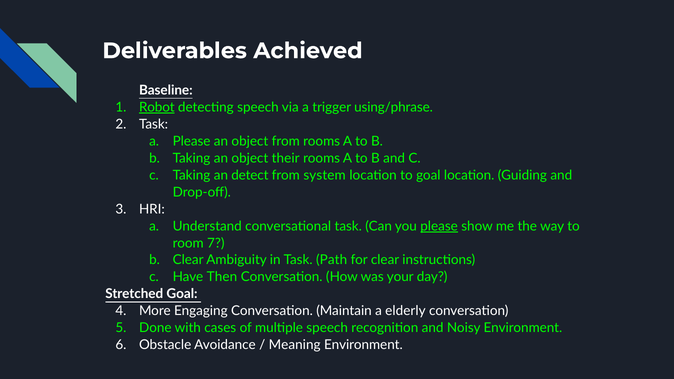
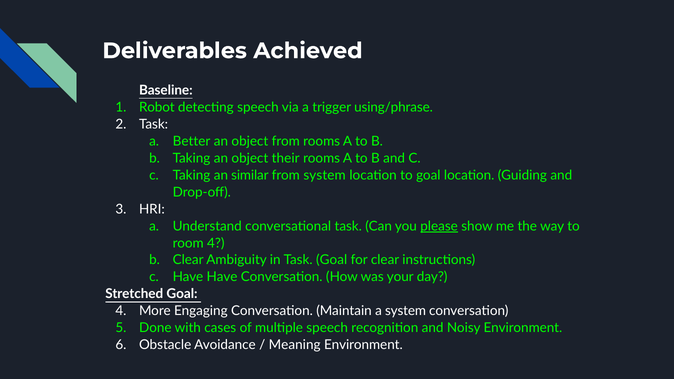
Robot underline: present -> none (157, 107)
a Please: Please -> Better (192, 141)
detect: detect -> similar (250, 175)
room 7: 7 -> 4 (216, 243)
Task Path: Path -> Goal (332, 260)
Have Then: Then -> Have (222, 277)
a elderly: elderly -> system (406, 311)
